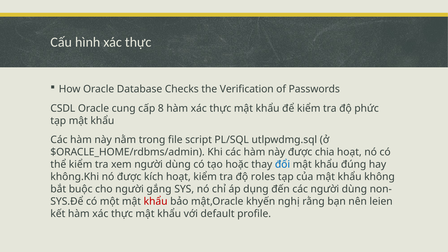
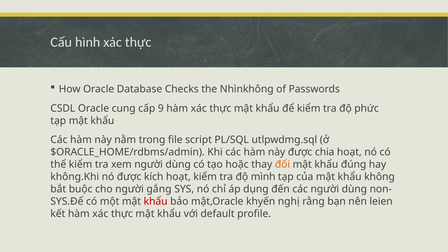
Verification: Verification -> Nhìnkhông (247, 89)
8: 8 -> 9 (161, 108)
đổi colour: blue -> orange (283, 165)
roles: roles -> mình (263, 177)
